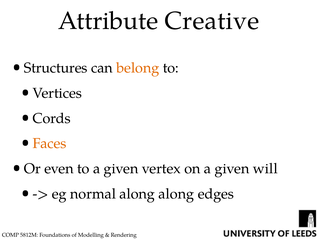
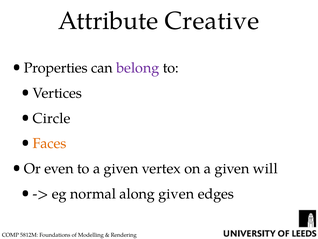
Structures: Structures -> Properties (56, 68)
belong colour: orange -> purple (138, 68)
Cords: Cords -> Circle (51, 118)
along along: along -> given (176, 193)
